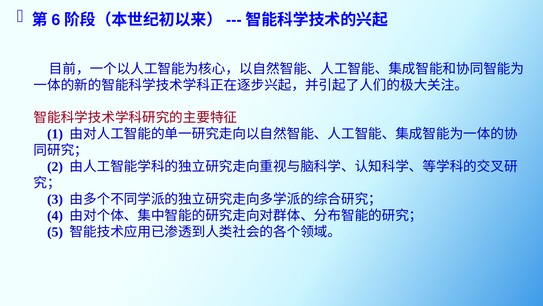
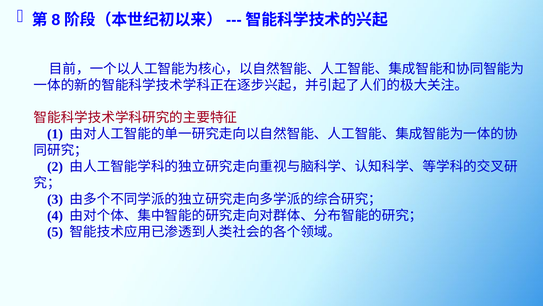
6: 6 -> 8 (56, 20)
